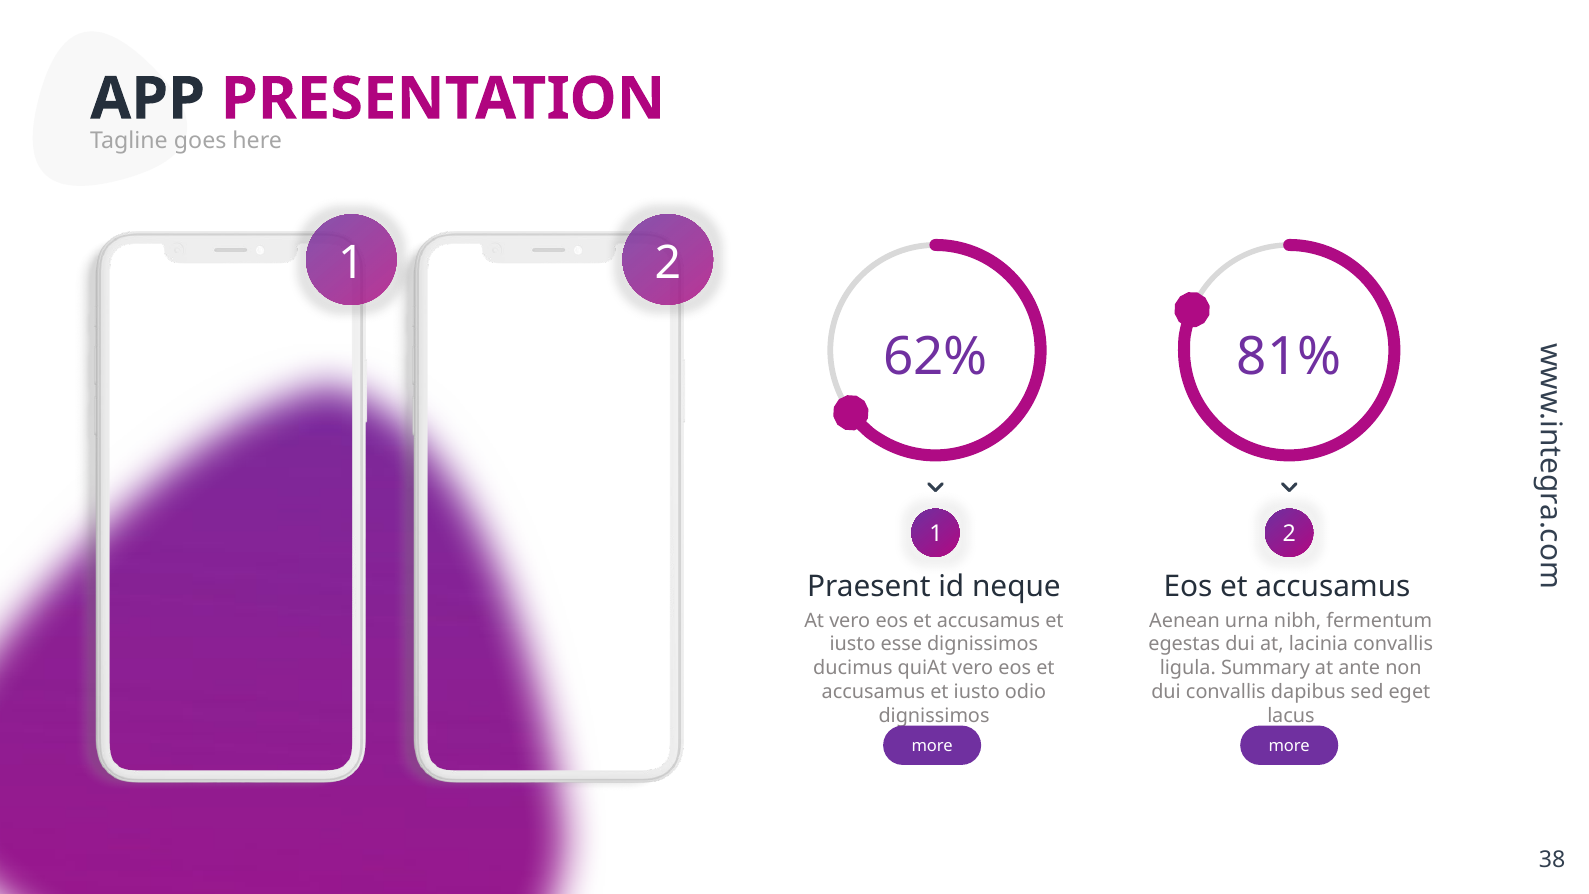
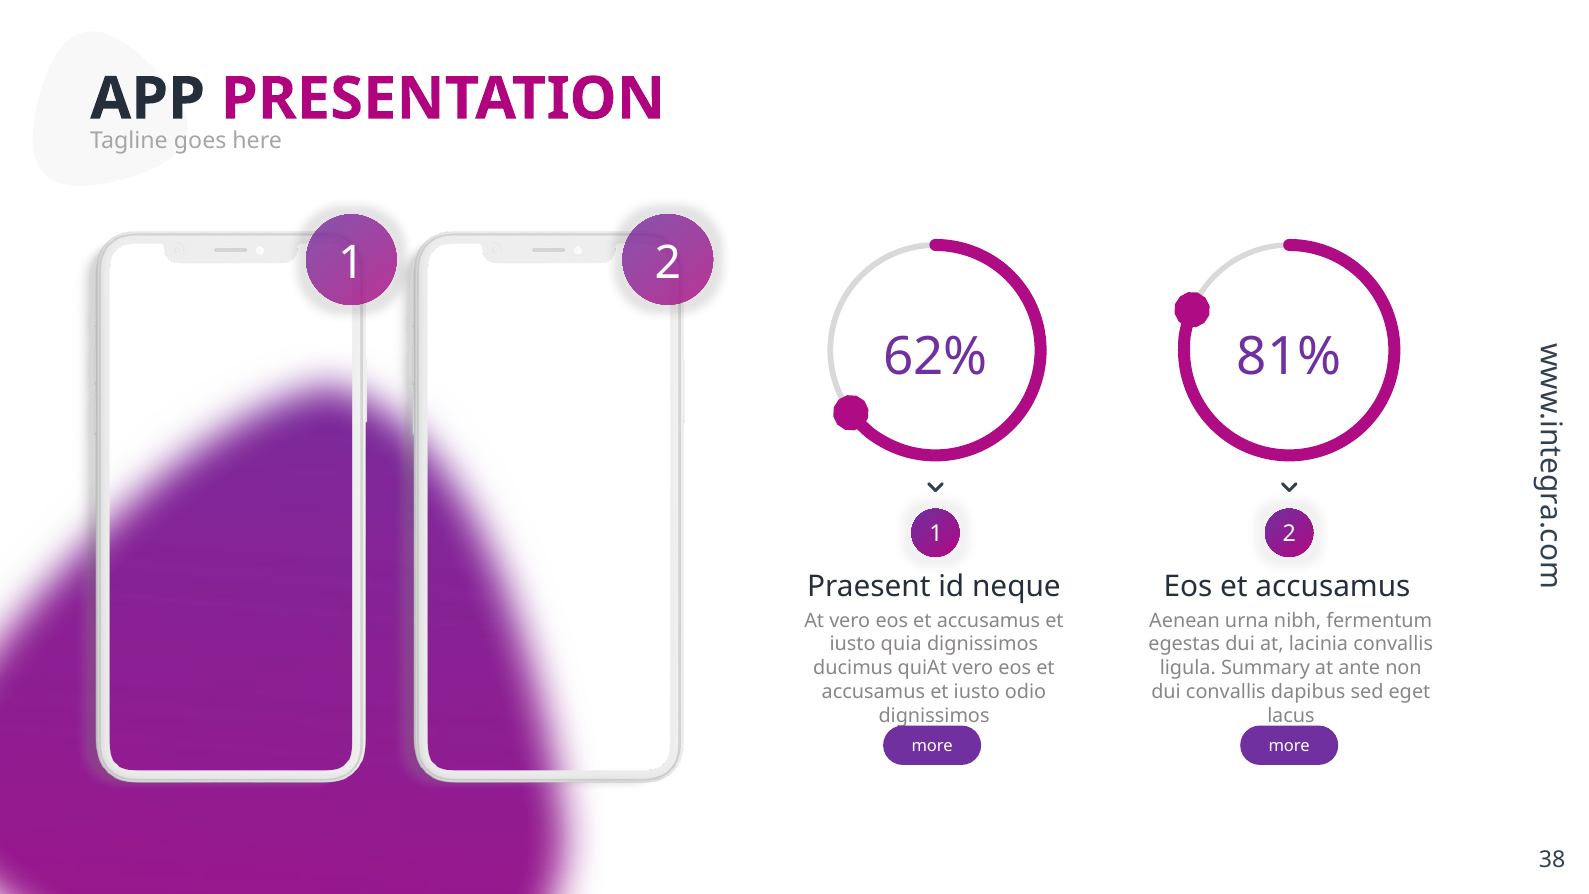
esse: esse -> quia (901, 644)
